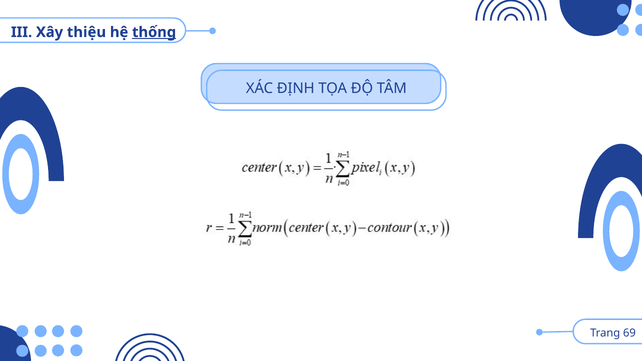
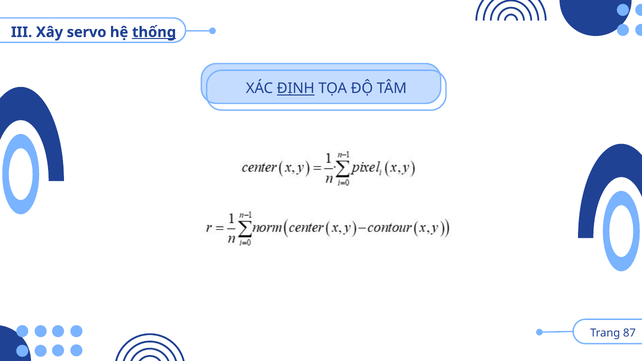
thiệu: thiệu -> servo (87, 32)
ĐỊNH underline: none -> present (296, 89)
69: 69 -> 87 (629, 333)
